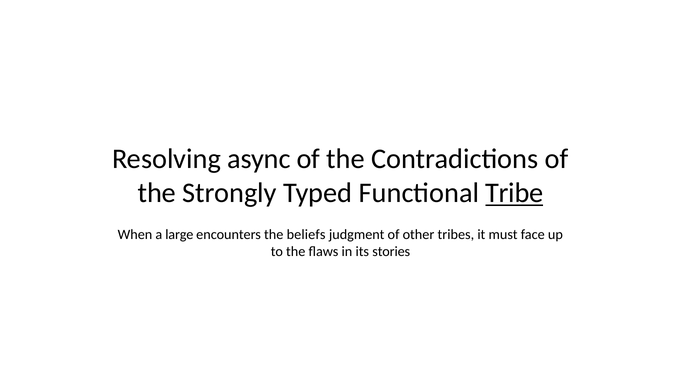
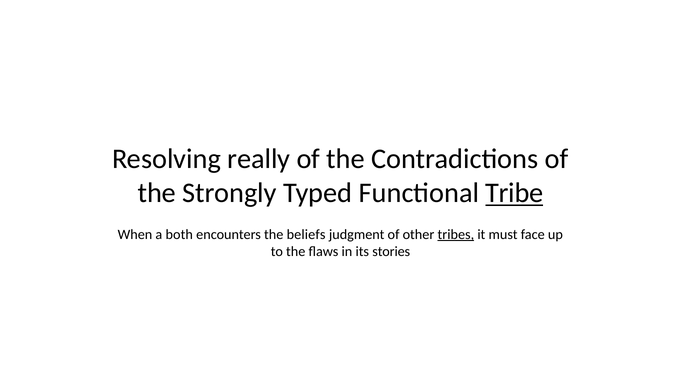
async: async -> really (259, 159)
large: large -> both (179, 235)
tribes underline: none -> present (456, 235)
